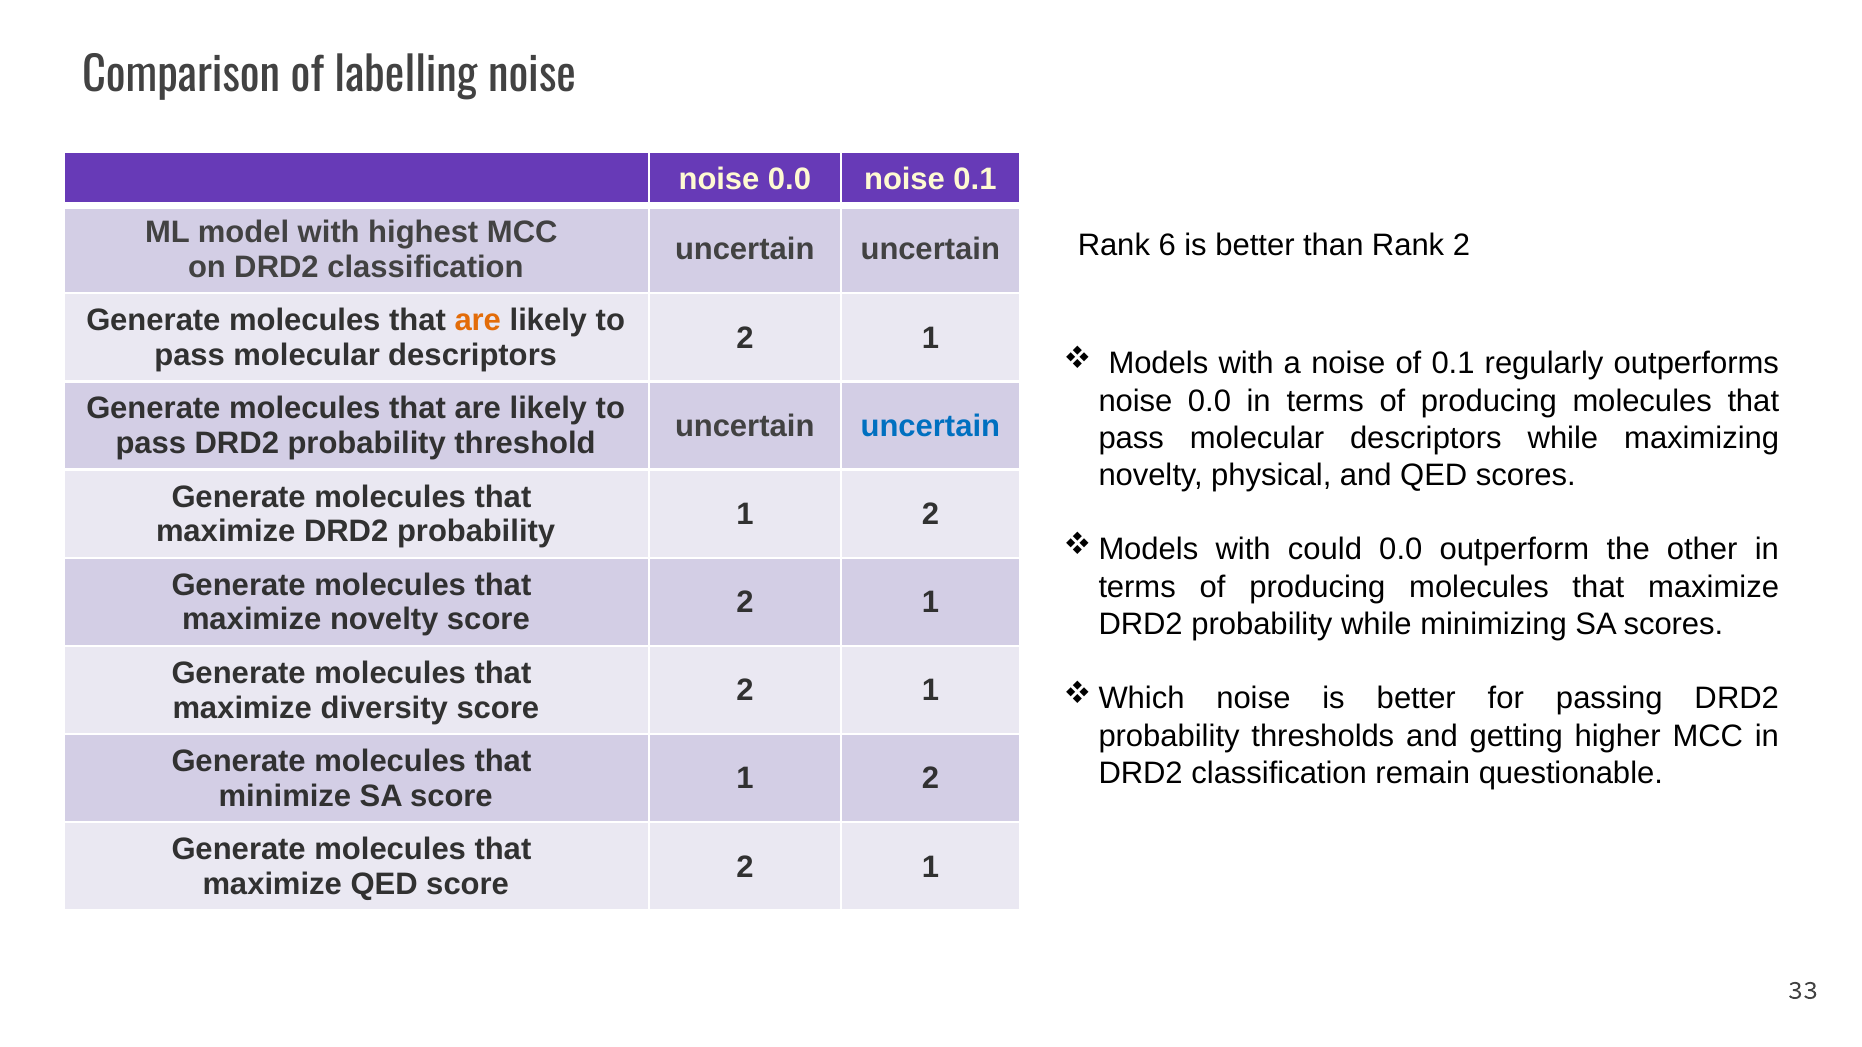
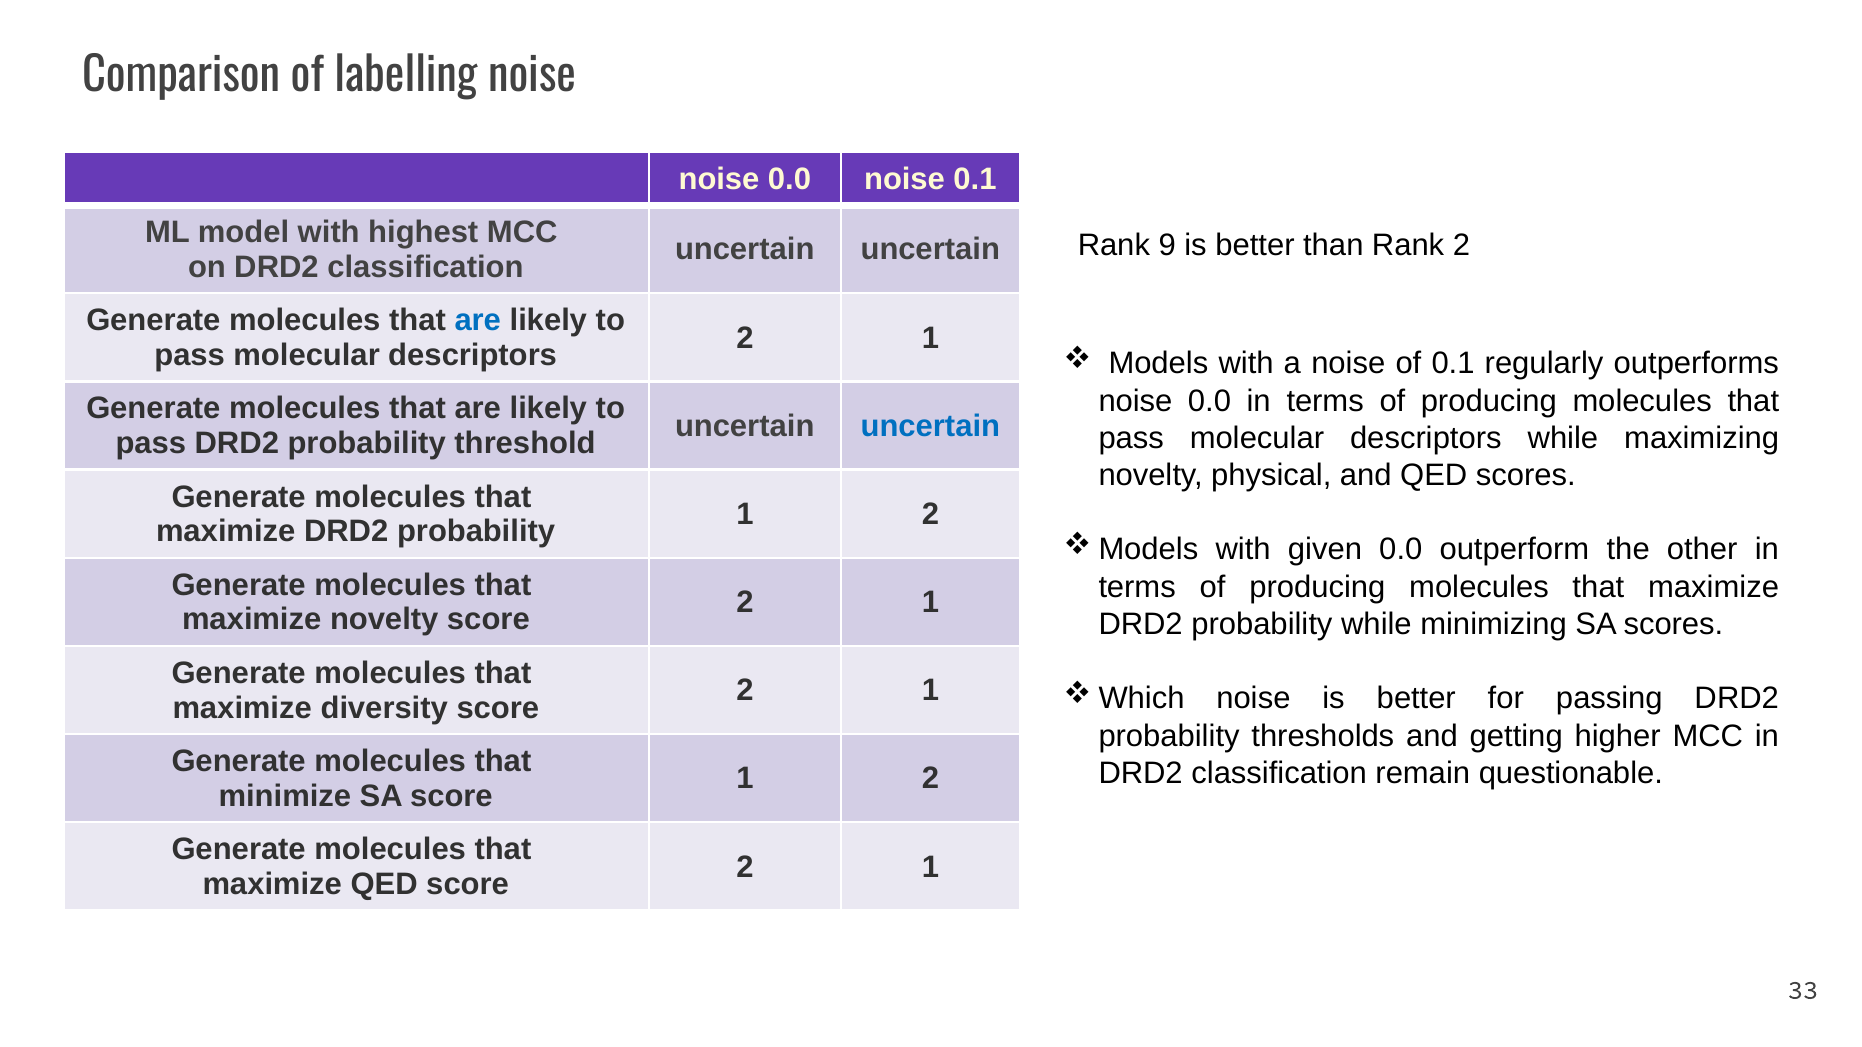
6: 6 -> 9 (1167, 245)
are colour: orange -> blue (478, 321)
could: could -> given (1325, 550)
